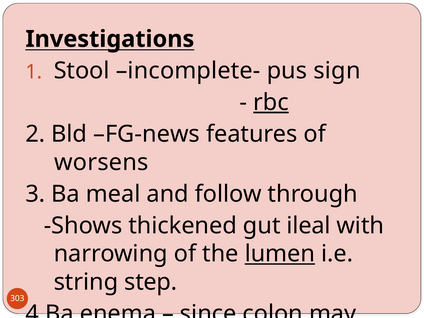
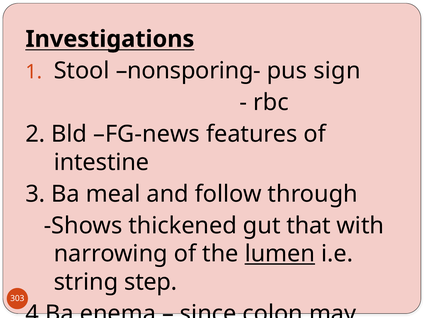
incomplete-: incomplete- -> nonsporing- (188, 71)
rbc underline: present -> none (271, 102)
worsens: worsens -> intestine (101, 162)
ileal: ileal -> that (309, 226)
